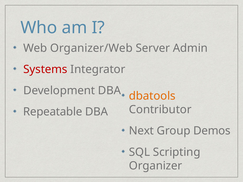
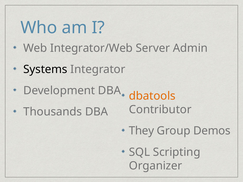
Organizer/Web: Organizer/Web -> Integrator/Web (91, 48)
Systems colour: red -> black (45, 69)
Repeatable: Repeatable -> Thousands (53, 112)
Next: Next -> They (141, 131)
